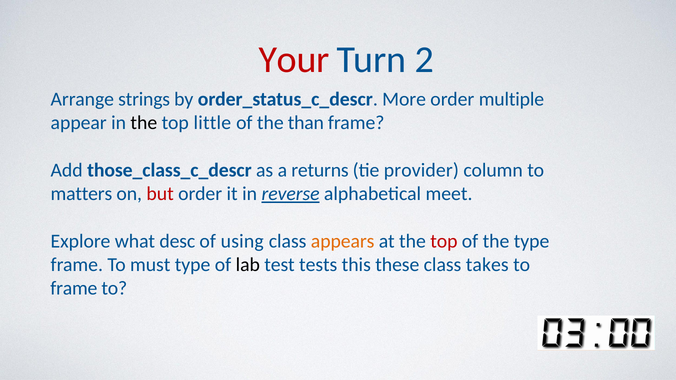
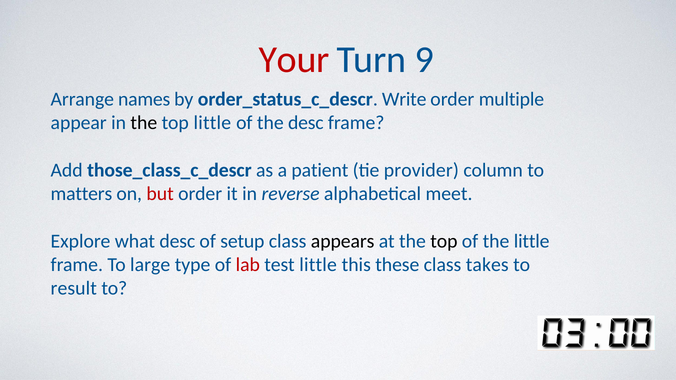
2: 2 -> 9 (424, 60)
strings: strings -> names (144, 99)
More: More -> Write (404, 99)
the than: than -> desc (306, 123)
returns: returns -> patient (320, 170)
reverse underline: present -> none (291, 194)
using: using -> setup (242, 241)
appears colour: orange -> black (343, 241)
top colour: red -> black (444, 241)
the type: type -> little (532, 241)
must: must -> large (150, 265)
lab colour: black -> red (248, 265)
test tests: tests -> little (318, 265)
frame: frame -> result (74, 289)
